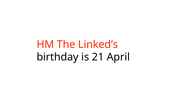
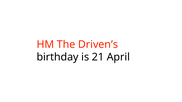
Linked’s: Linked’s -> Driven’s (98, 45)
